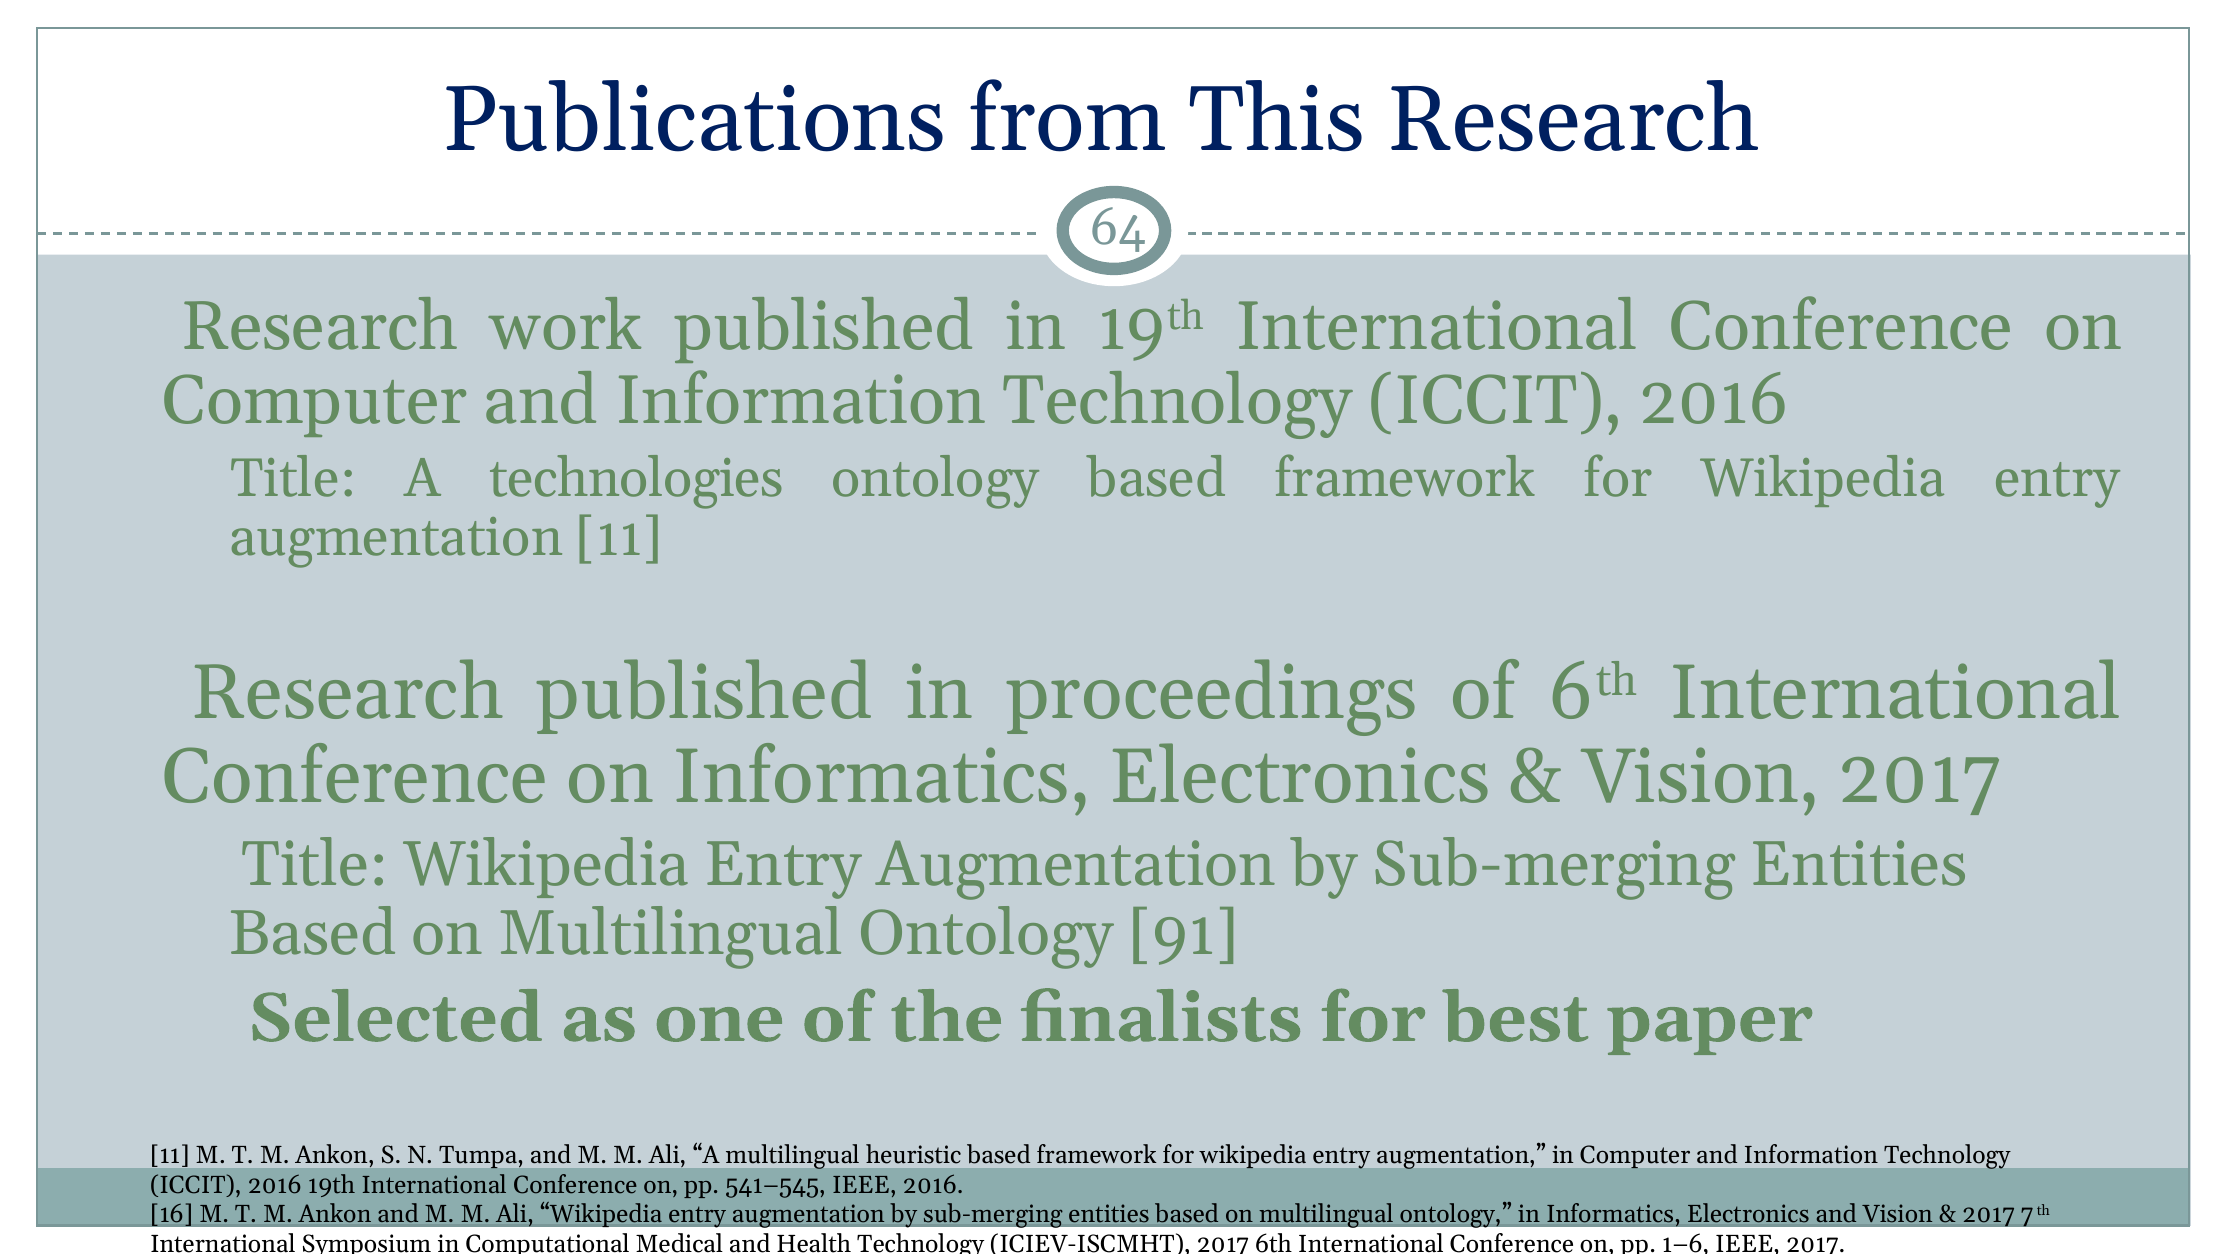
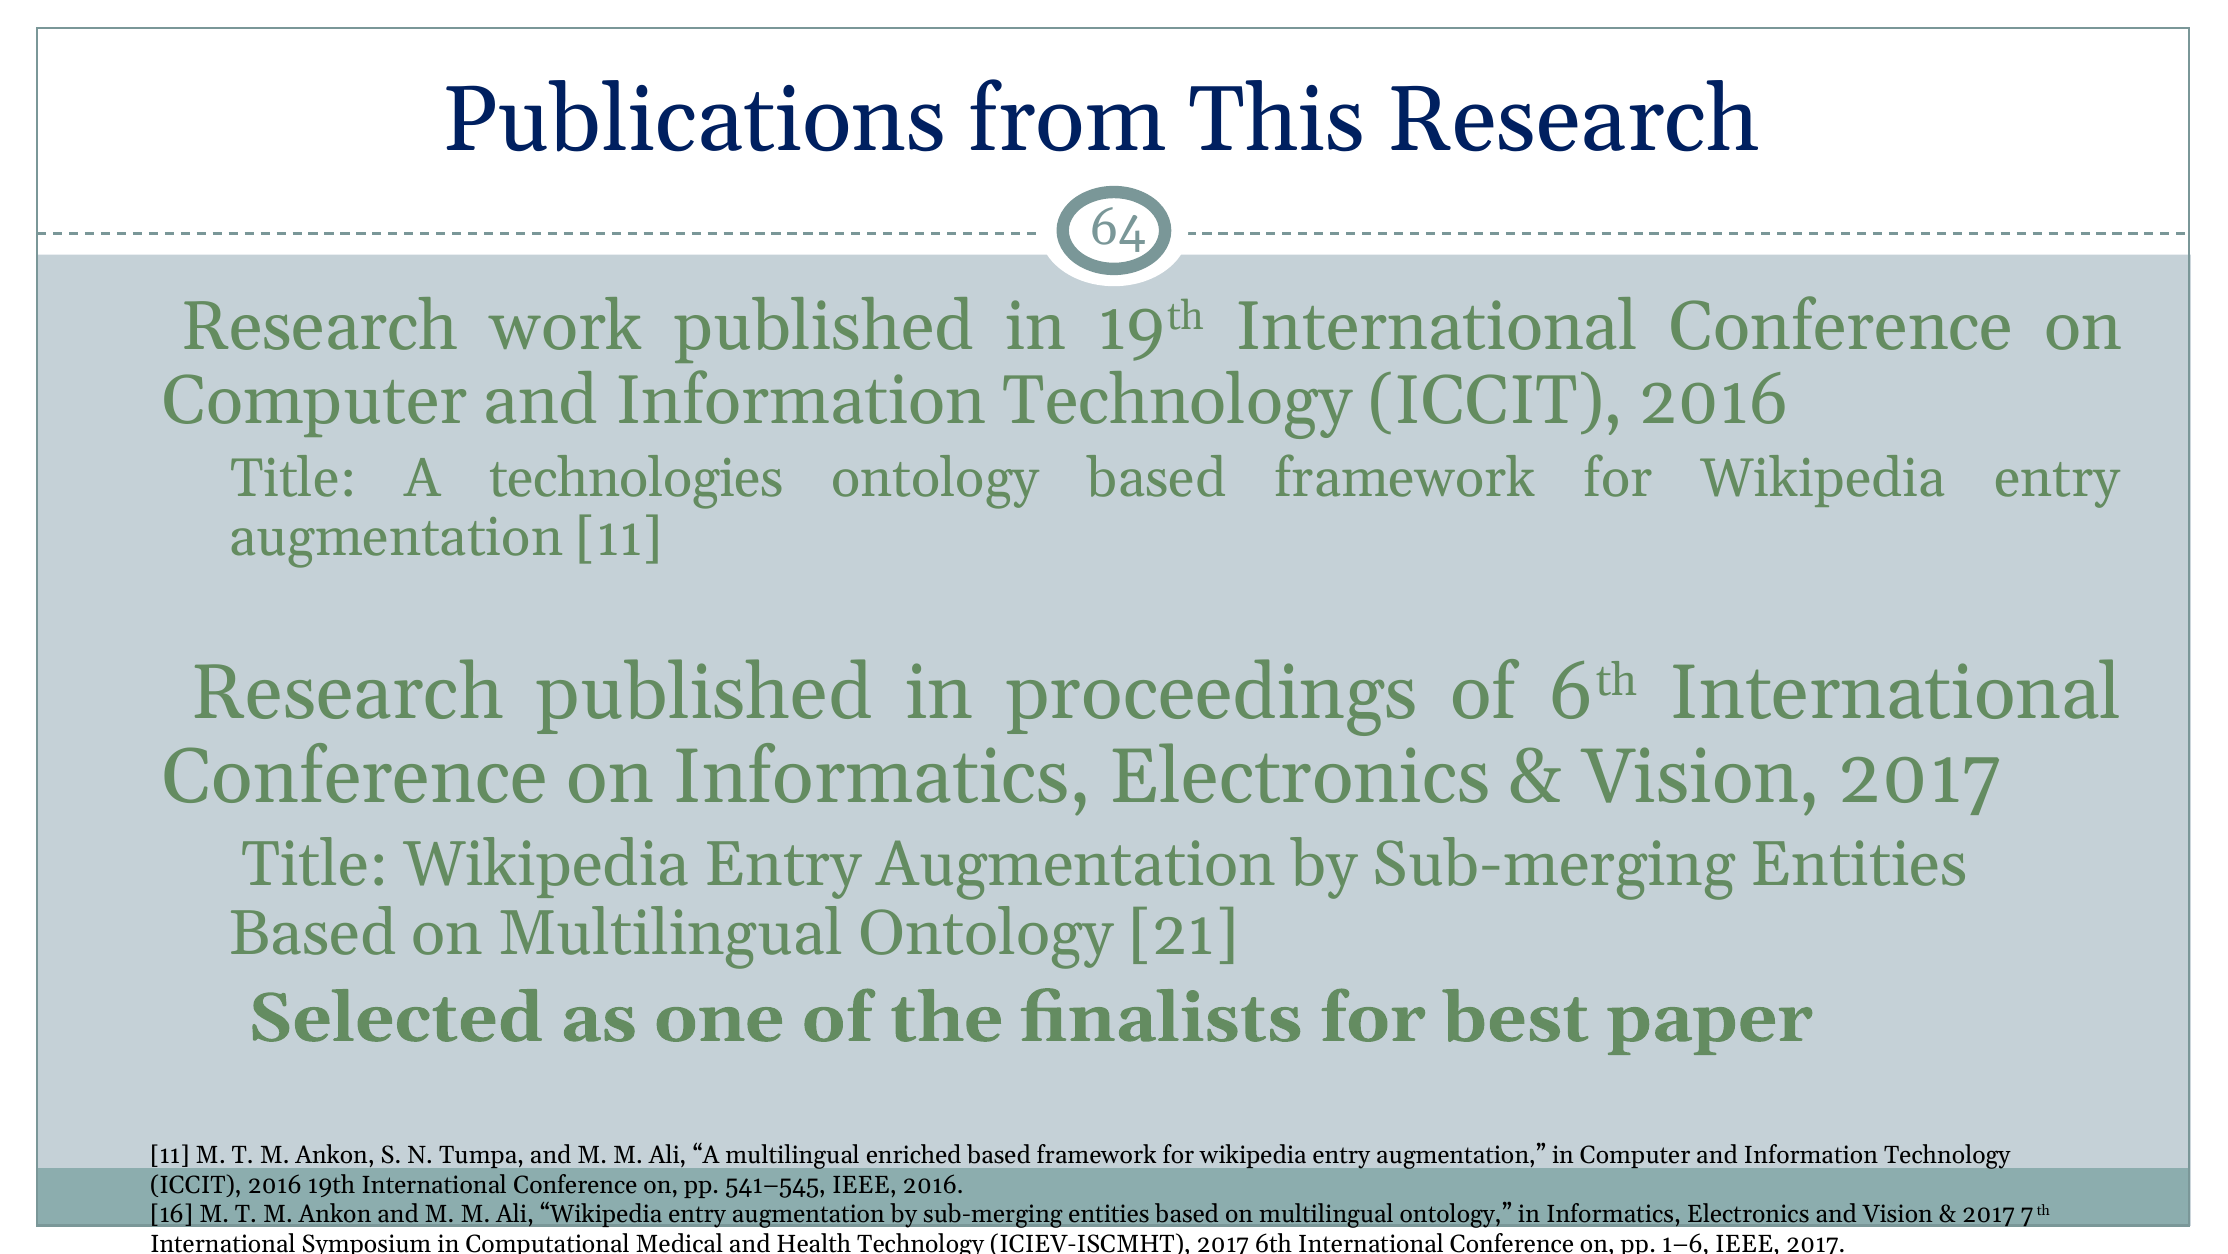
91: 91 -> 21 (1184, 933)
heuristic: heuristic -> enriched (914, 1155)
